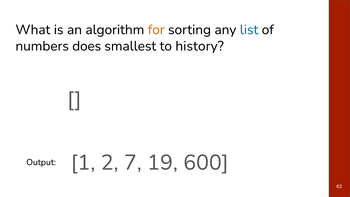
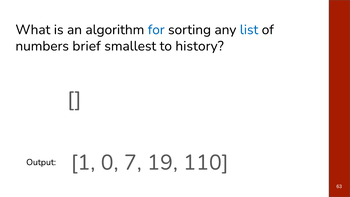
for colour: orange -> blue (156, 30)
does: does -> brief (87, 46)
2: 2 -> 0 (110, 162)
600: 600 -> 110 (206, 162)
